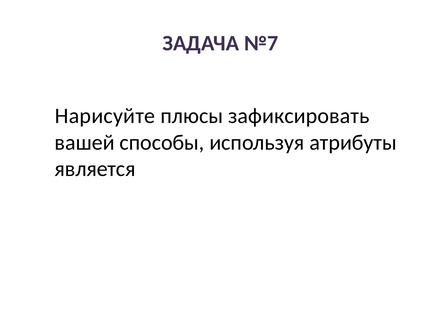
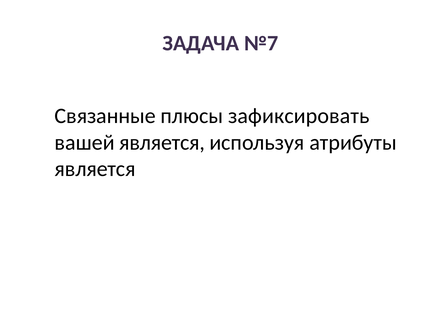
Нарисуйте: Нарисуйте -> Связанные (105, 116)
вашей способы: способы -> является (162, 143)
